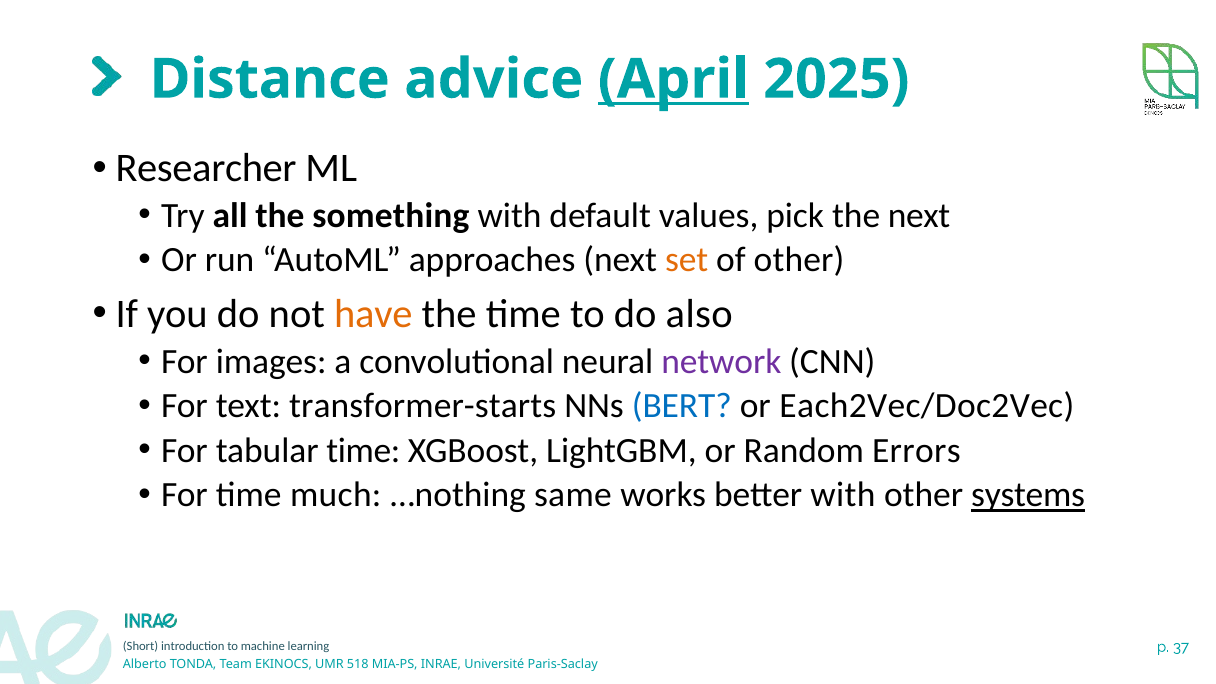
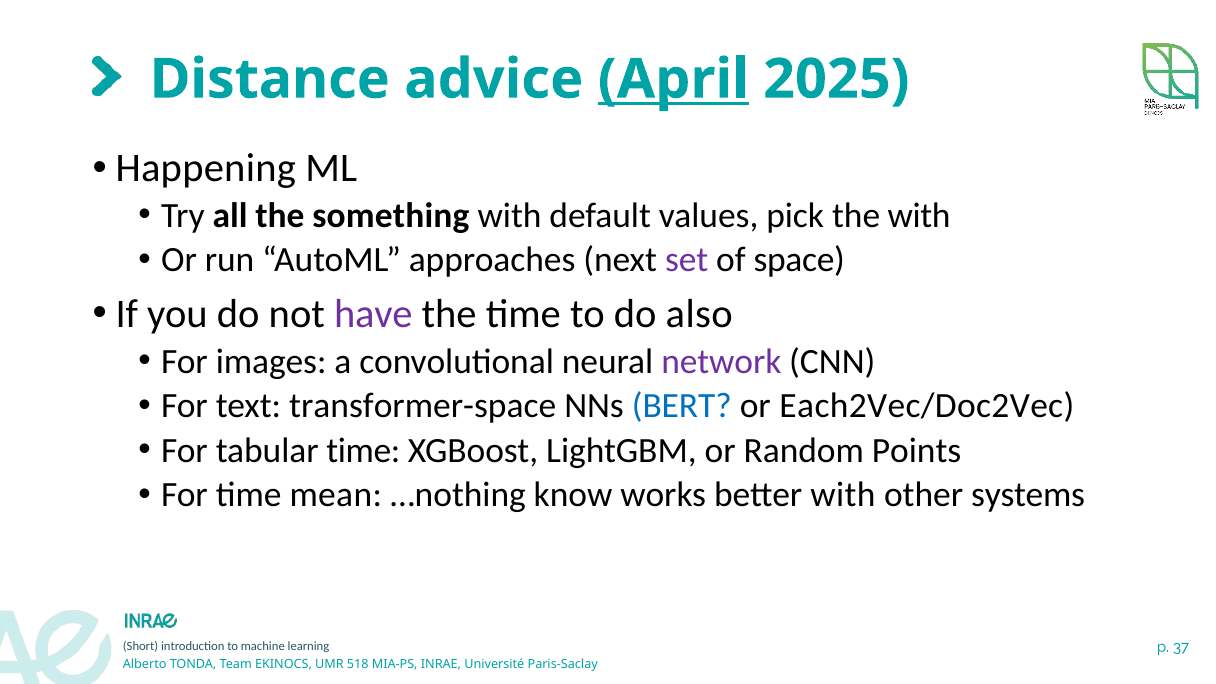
Researcher: Researcher -> Happening (206, 168)
the next: next -> with (919, 216)
set colour: orange -> purple (687, 260)
of other: other -> space (799, 260)
have colour: orange -> purple (373, 314)
transformer-starts: transformer-starts -> transformer-space (423, 406)
Errors: Errors -> Points (917, 451)
much: much -> mean (336, 495)
same: same -> know (573, 495)
systems underline: present -> none (1028, 495)
